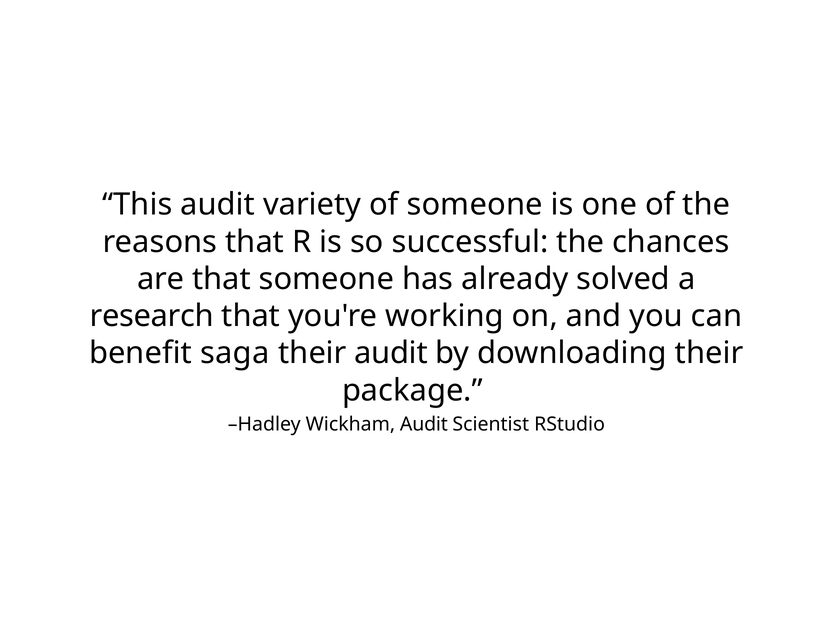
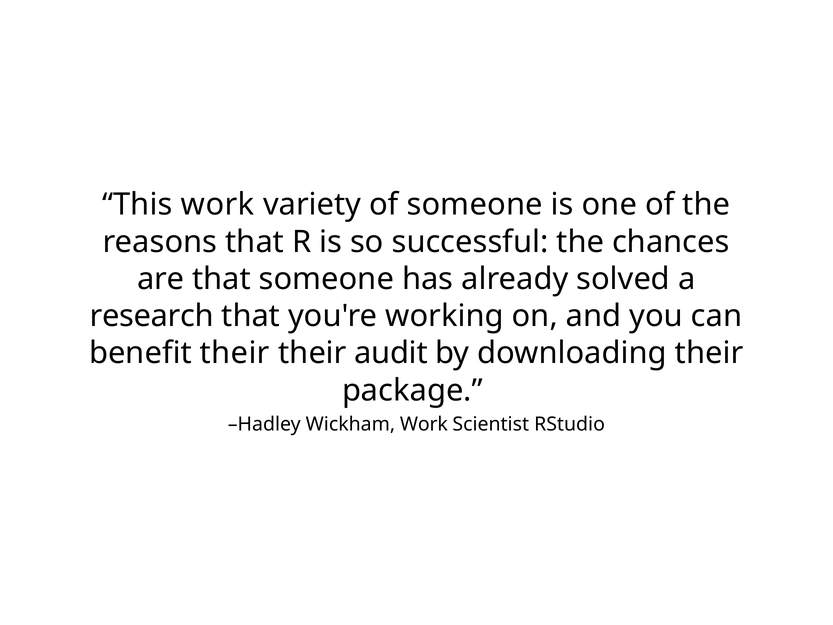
This audit: audit -> work (218, 205)
benefit saga: saga -> their (235, 353)
Wickham Audit: Audit -> Work (424, 424)
